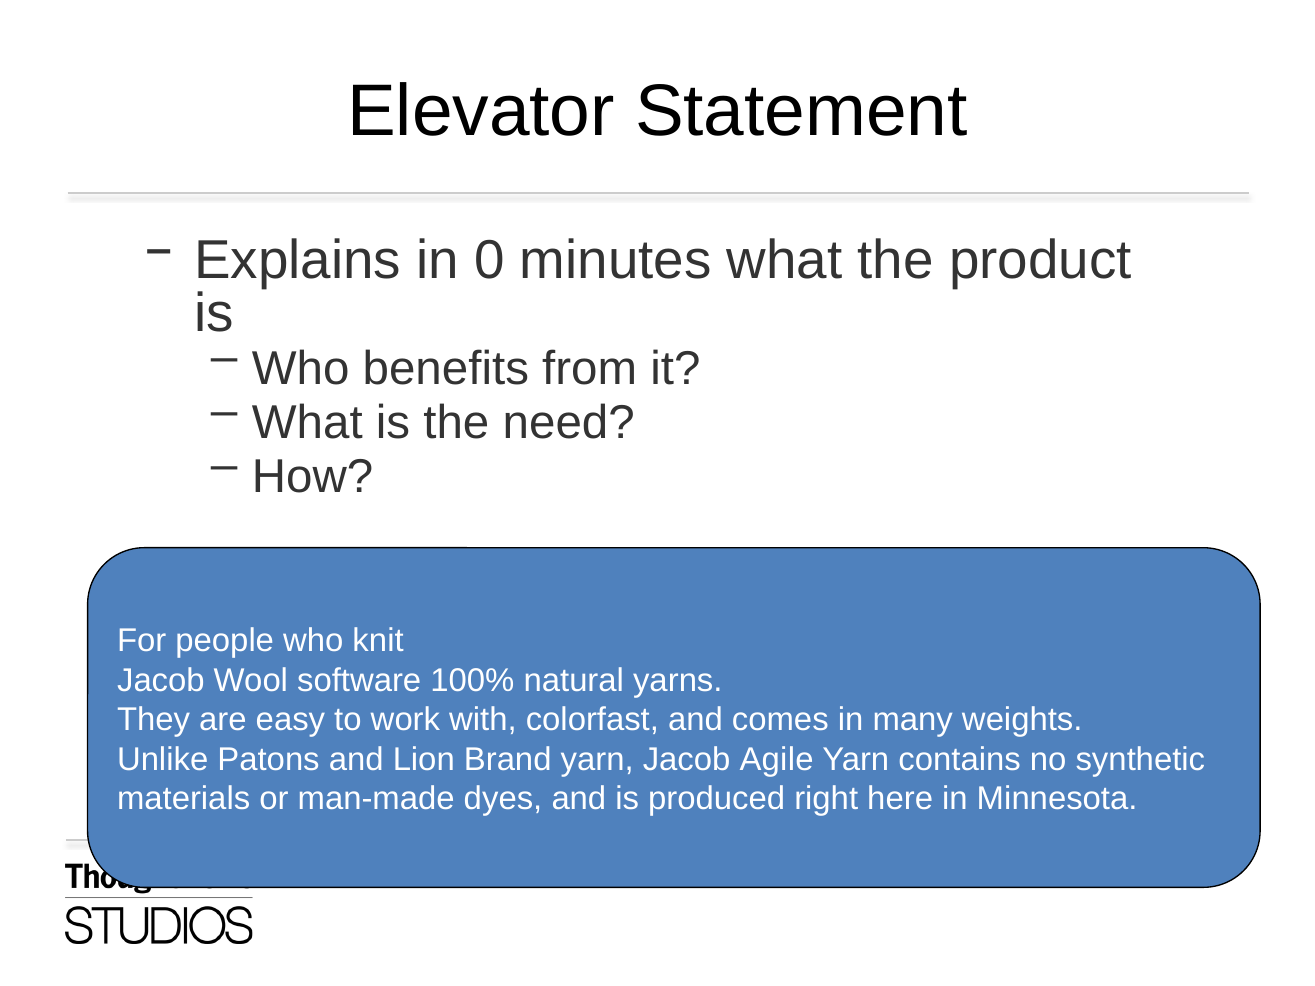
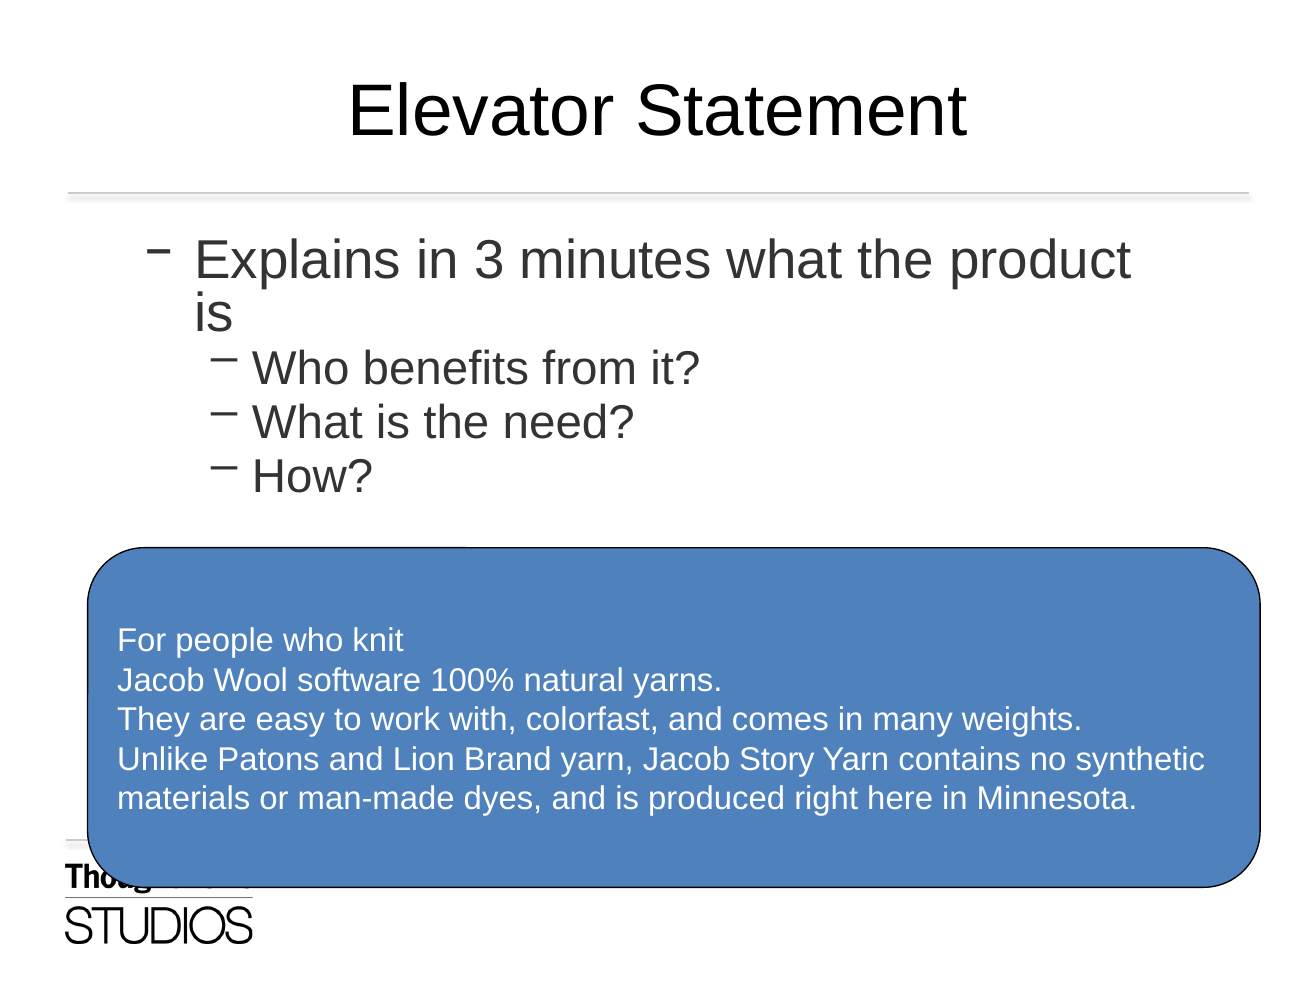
0: 0 -> 3 (490, 261)
Agile: Agile -> Story (777, 759)
